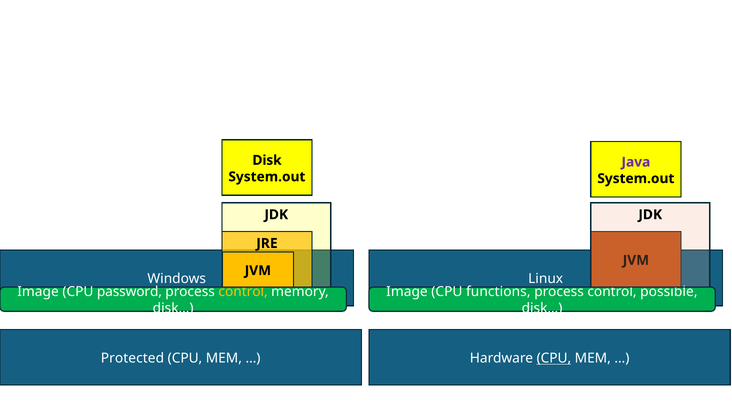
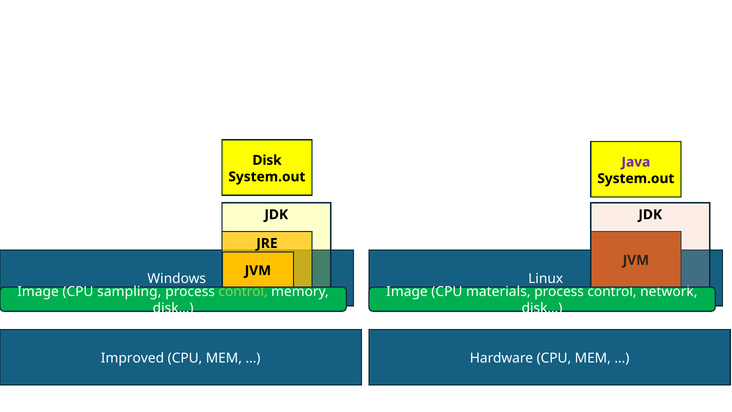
password: password -> sampling (129, 292)
control colour: yellow -> light green (243, 292)
functions: functions -> materials (498, 292)
possible: possible -> network (669, 292)
Protected: Protected -> Improved (132, 358)
CPU underline: present -> none (554, 358)
